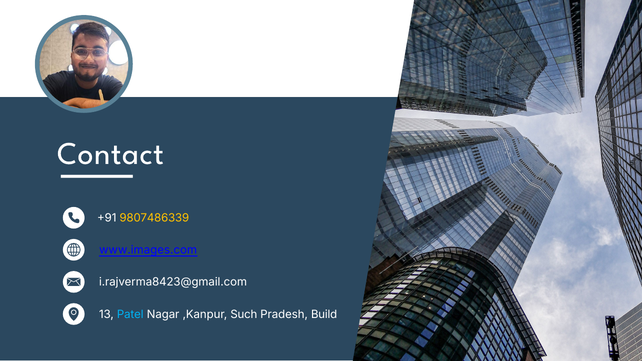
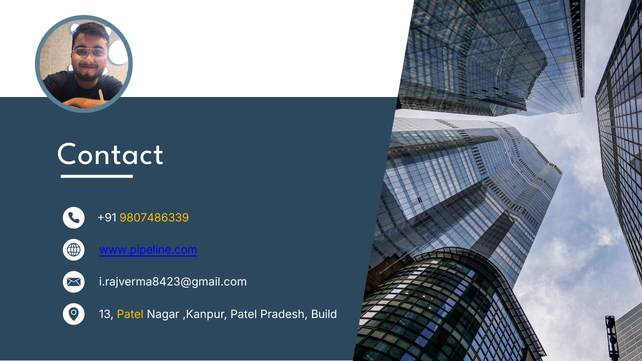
www.images.com: www.images.com -> www.pipeline.com (148, 250)
Patel colour: light blue -> yellow (130, 314)
,Kanpur Such: Such -> Patel (244, 314)
